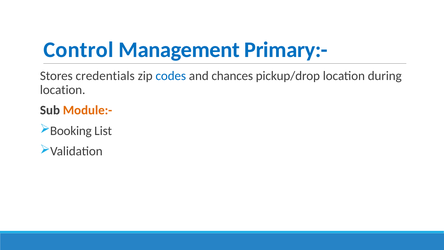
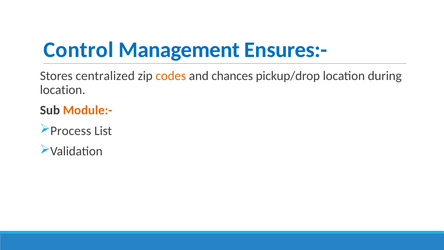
Primary:-: Primary:- -> Ensures:- (286, 50)
credentials: credentials -> centralized (105, 76)
codes colour: blue -> orange (171, 76)
Booking: Booking -> Process (71, 131)
